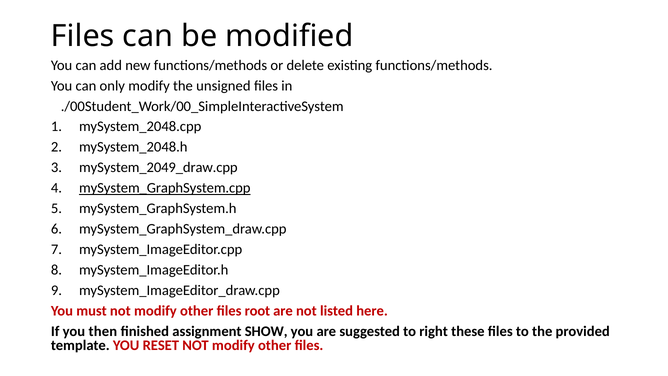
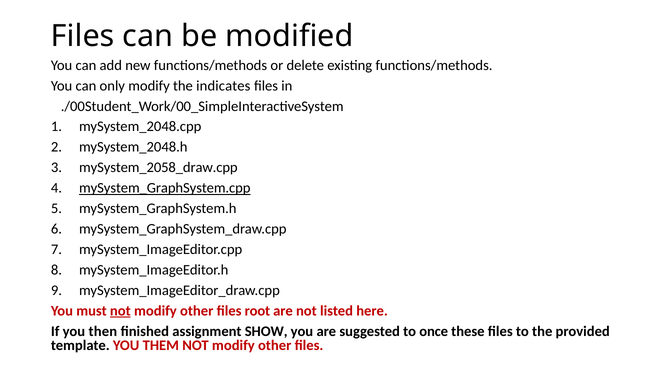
unsigned: unsigned -> indicates (223, 86)
mySystem_2049_draw.cpp: mySystem_2049_draw.cpp -> mySystem_2058_draw.cpp (158, 167)
not underline: none -> present (120, 311)
right: right -> once (434, 331)
RESET: RESET -> THEM (161, 345)
